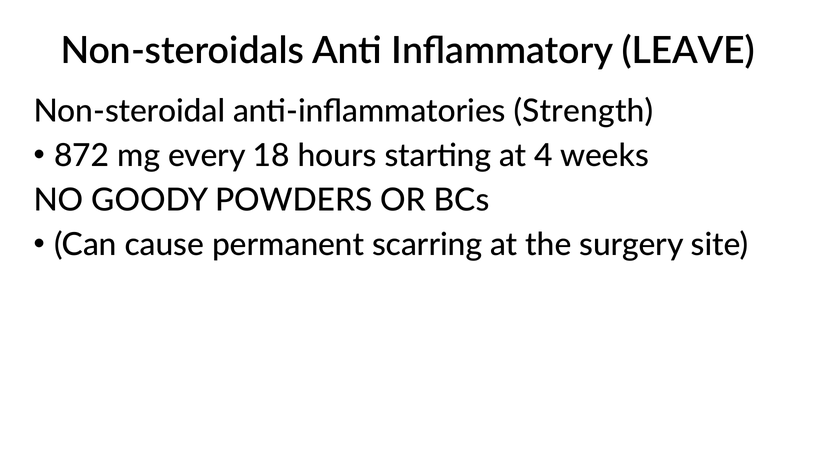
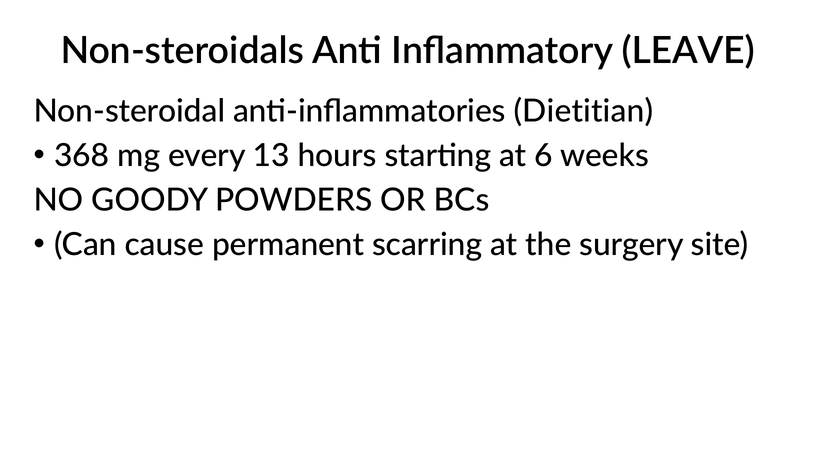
Strength: Strength -> Dietitian (583, 111)
872: 872 -> 368 (82, 156)
18: 18 -> 13 (271, 156)
4: 4 -> 6 (544, 156)
